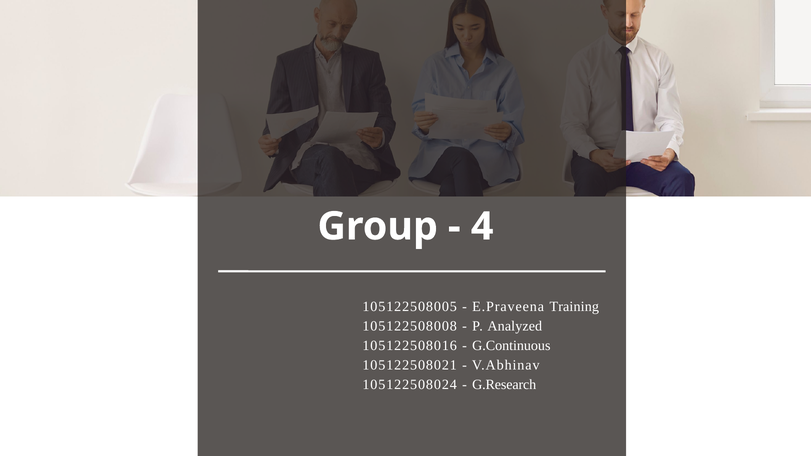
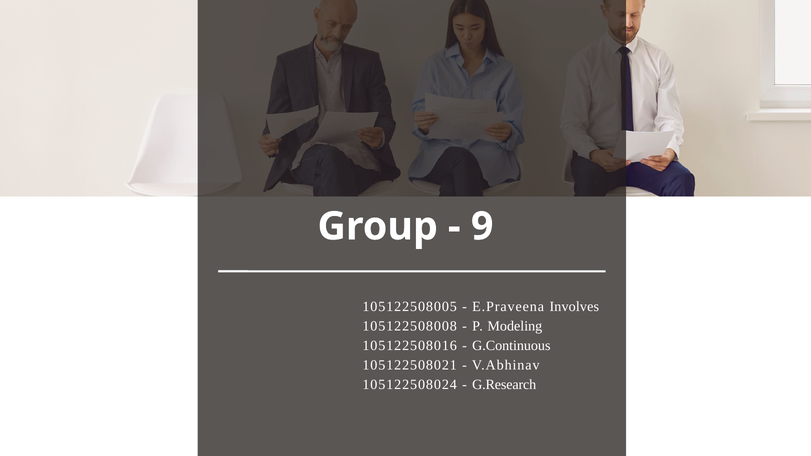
4: 4 -> 9 (482, 227)
Training: Training -> Involves (574, 307)
Analyzed: Analyzed -> Modeling (515, 326)
